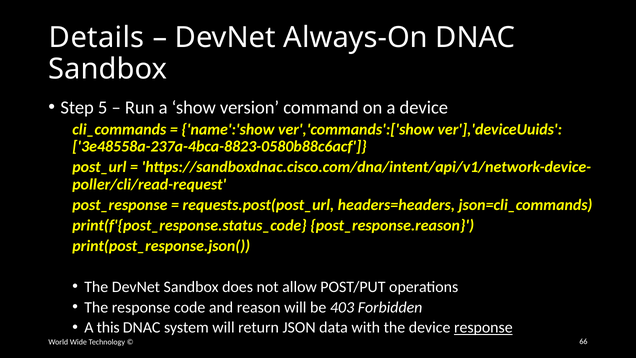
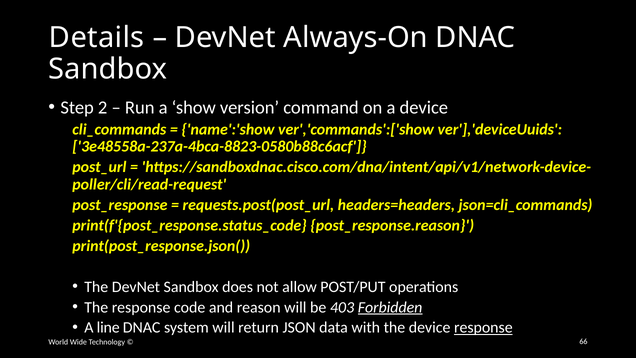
5: 5 -> 2 (103, 107)
Forbidden underline: none -> present (390, 307)
this: this -> line (108, 328)
